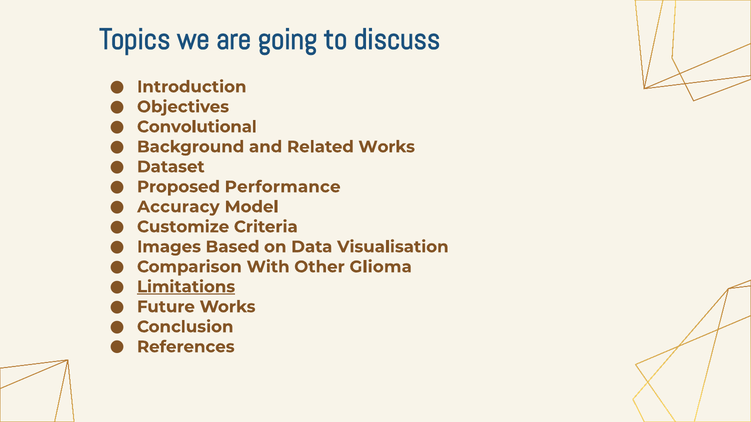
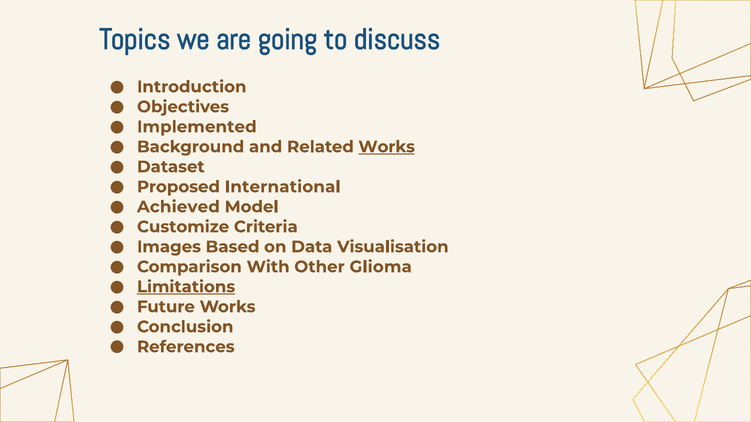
Convolutional: Convolutional -> Implemented (197, 127)
Works underline: none -> present (387, 147)
Performance: Performance -> International (283, 187)
Accuracy: Accuracy -> Achieved (178, 207)
